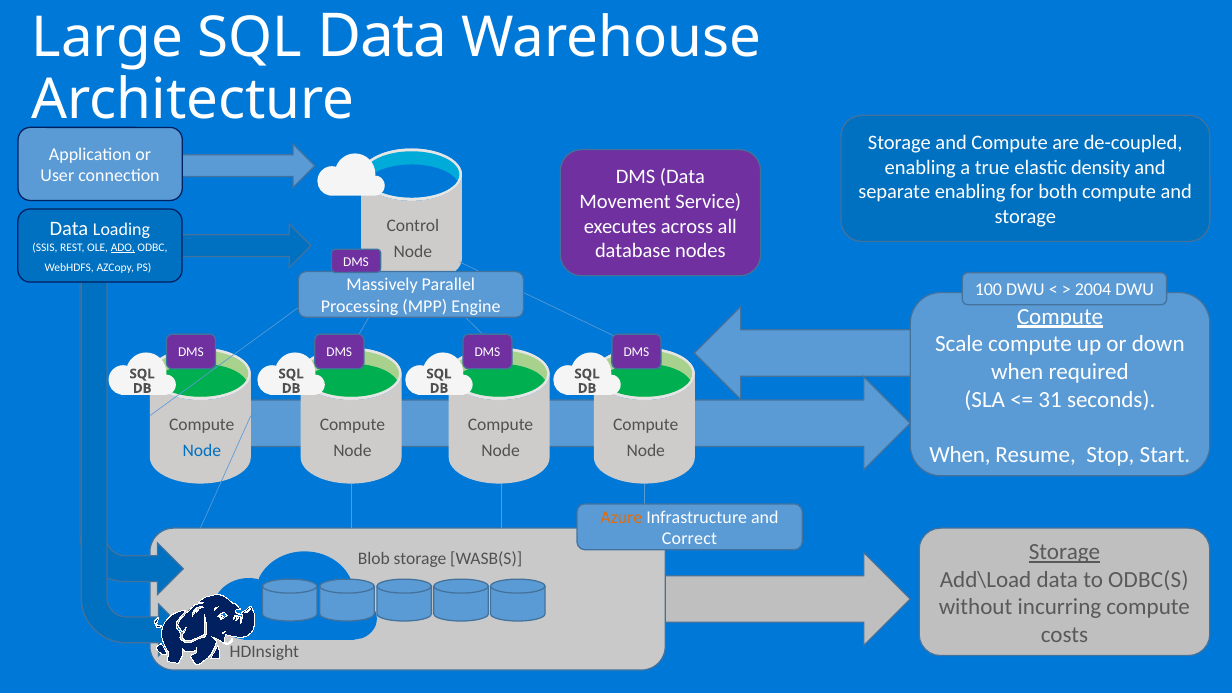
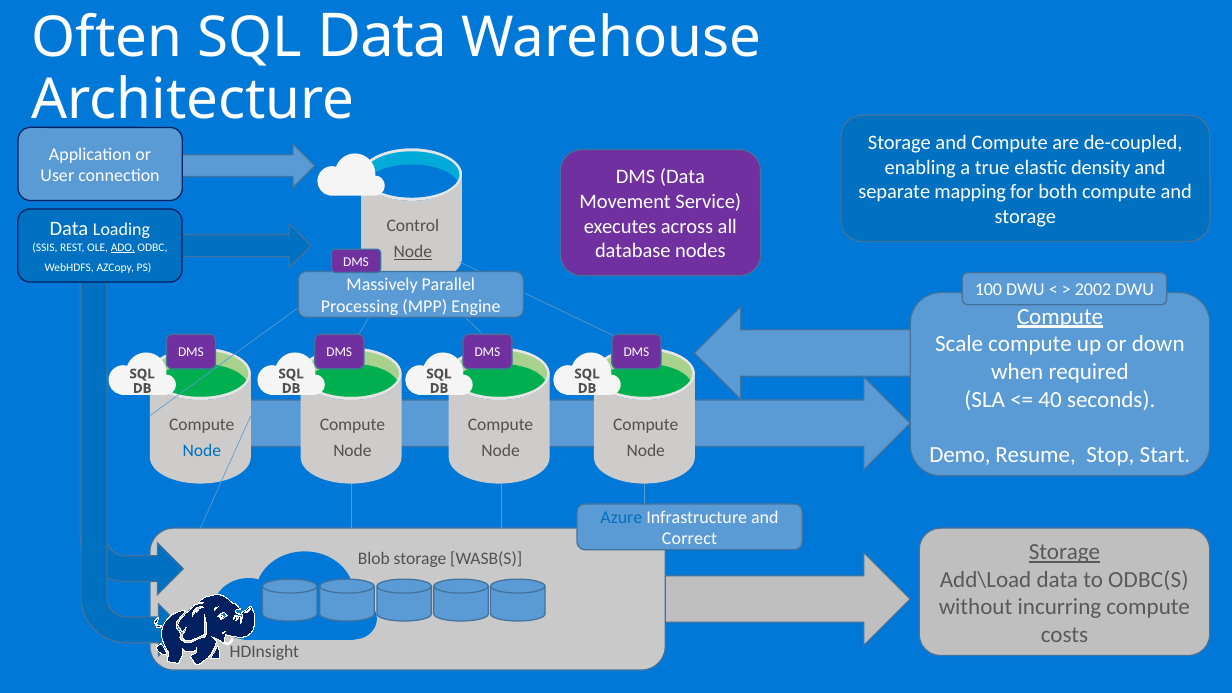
Large: Large -> Often (107, 38)
separate enabling: enabling -> mapping (970, 192)
Node underline: none -> present (413, 252)
2004: 2004 -> 2002 (1093, 290)
31: 31 -> 40 (1050, 400)
When: When -> Demo (960, 455)
Azure colour: orange -> blue (621, 517)
